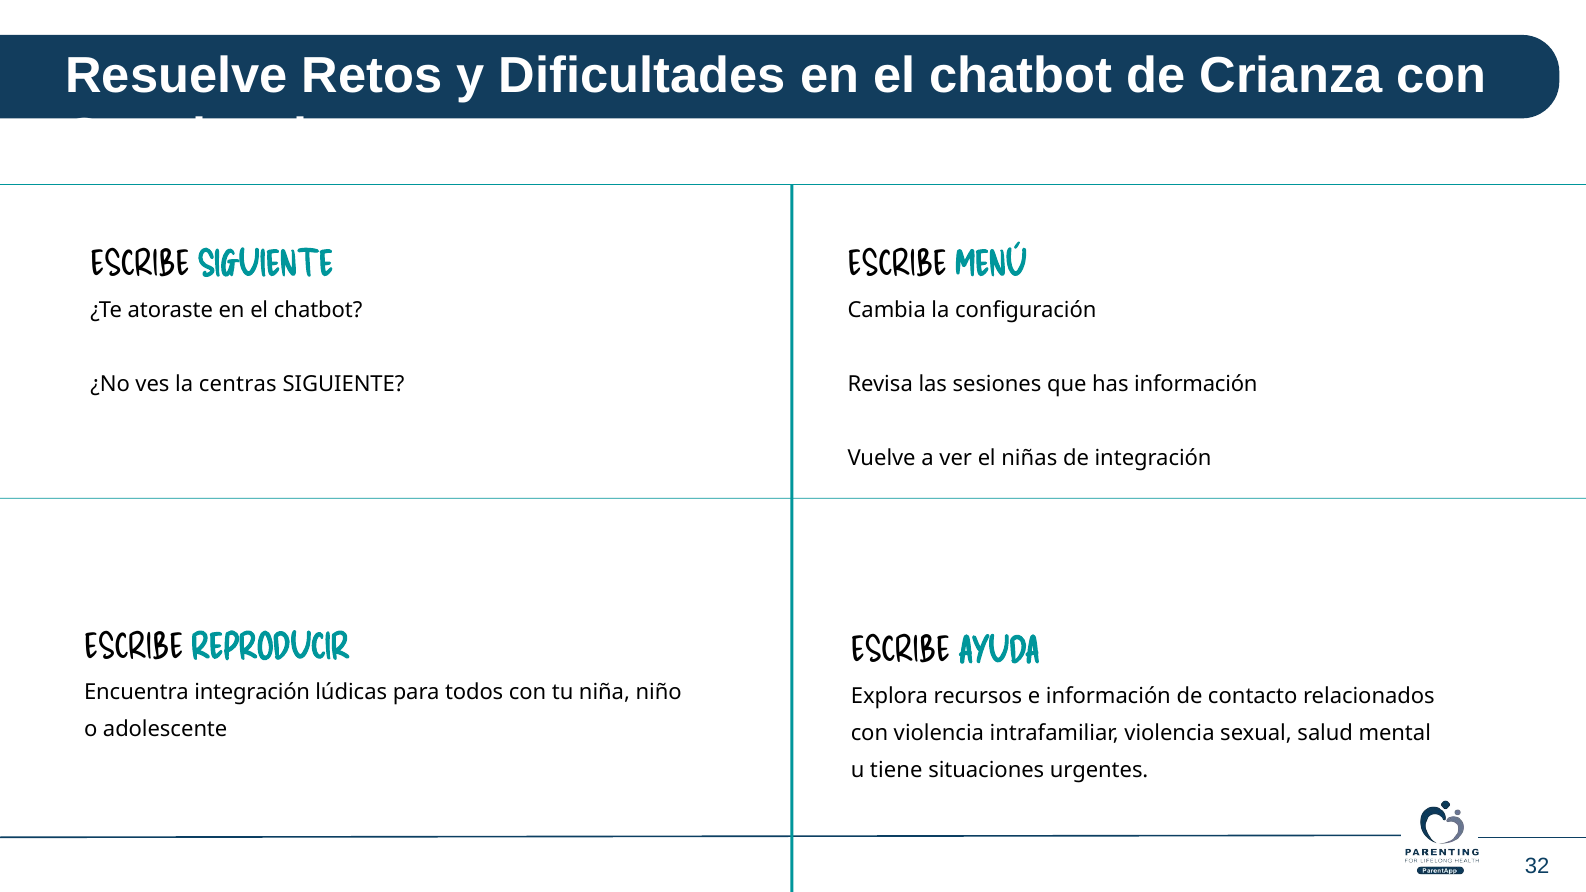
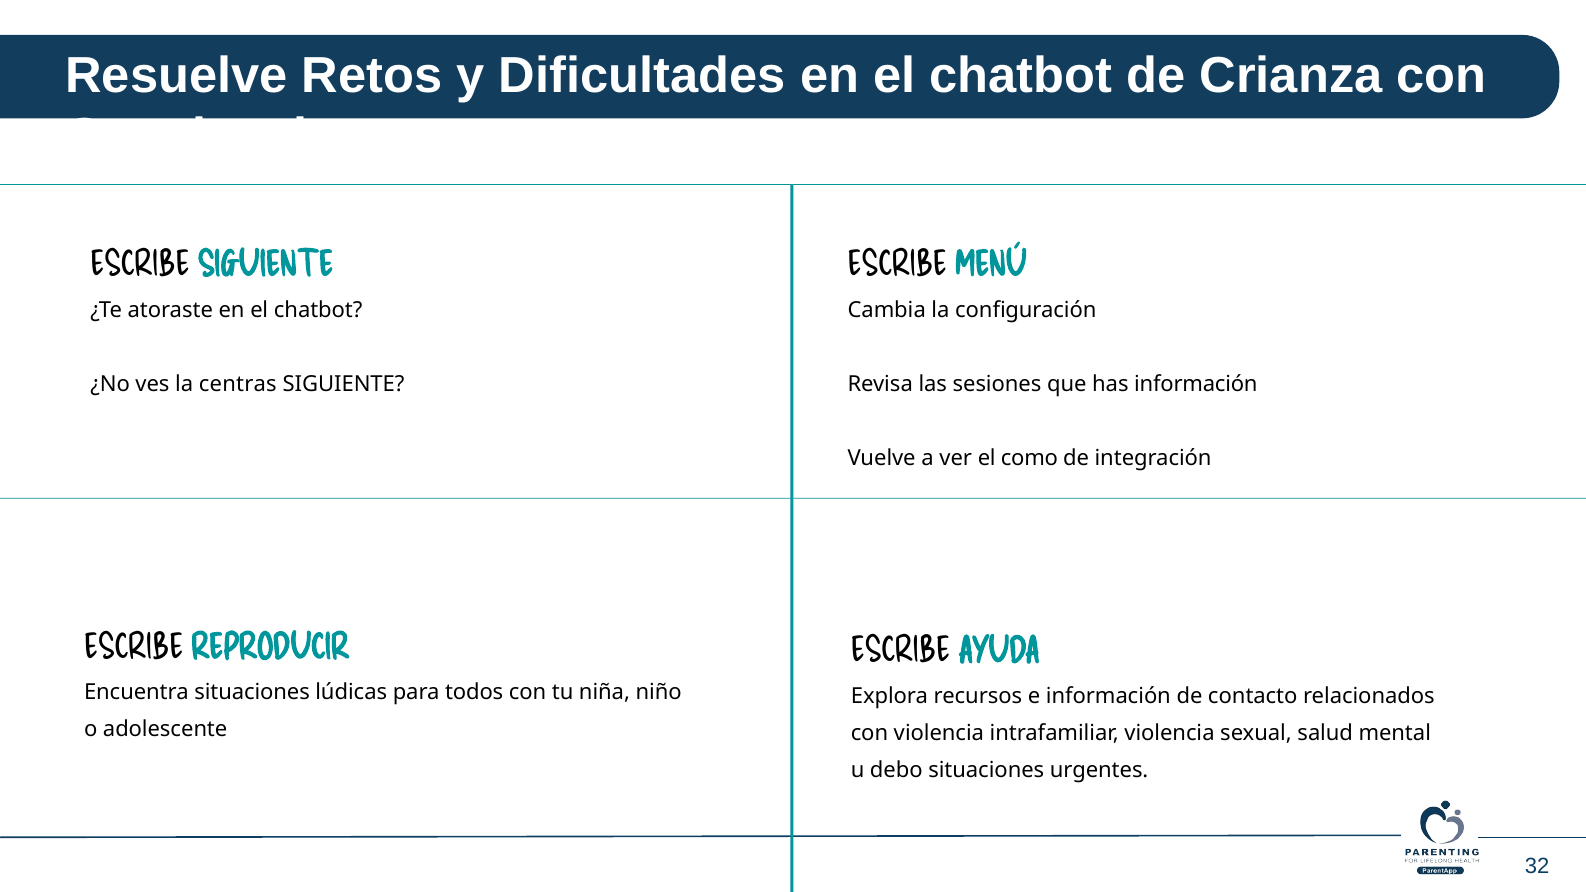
niñas: niñas -> como (1029, 458)
Encuentra integración: integración -> situaciones (252, 693)
tiene: tiene -> debo (896, 770)
